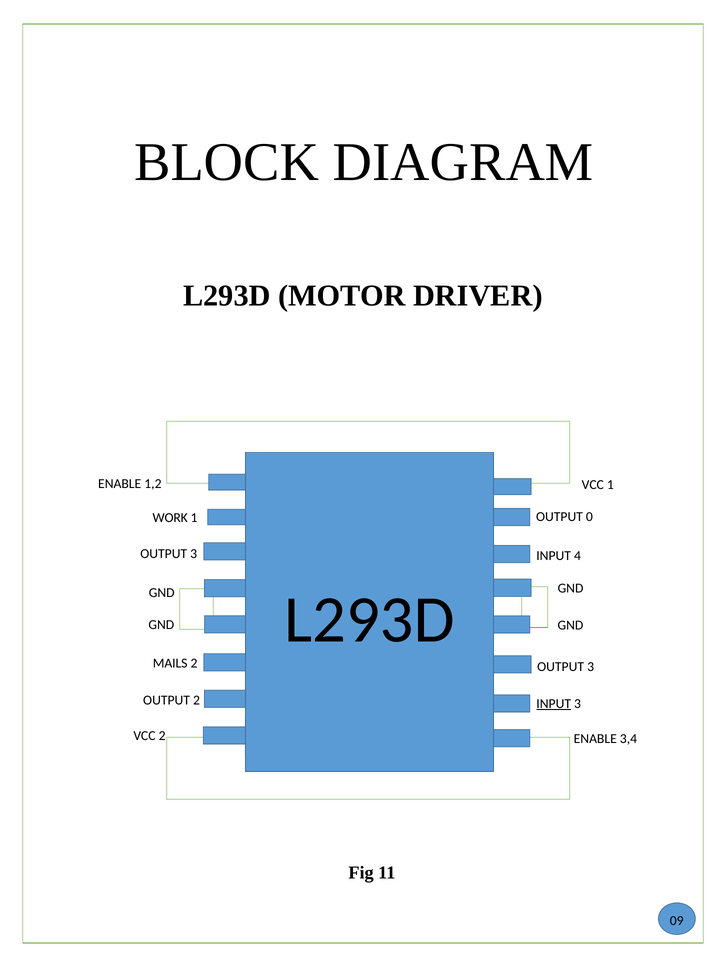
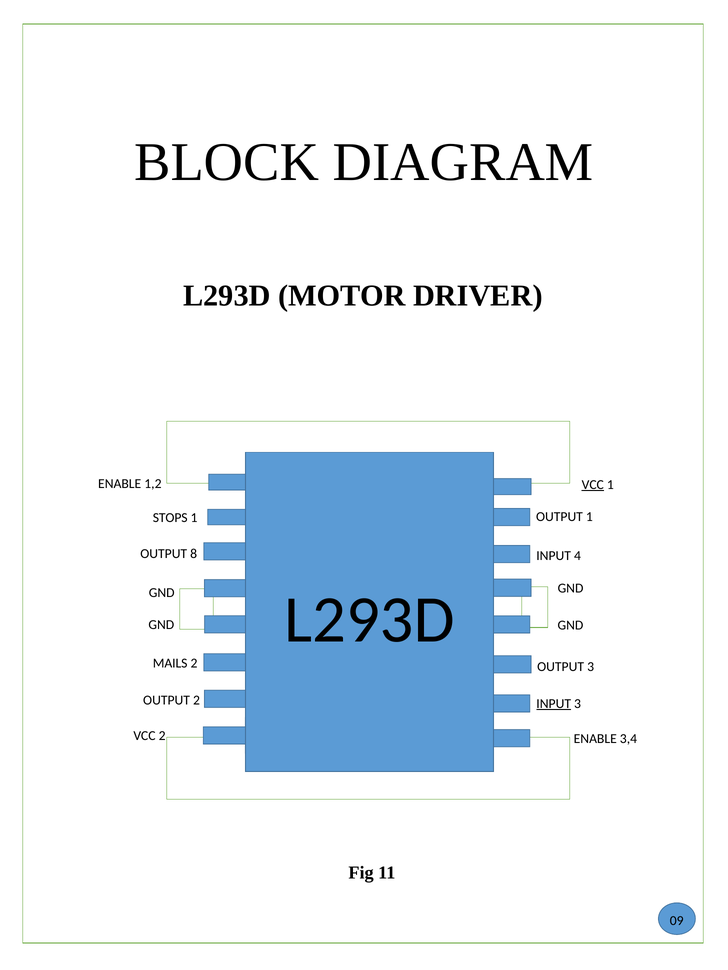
VCC underline: none -> present (593, 485)
OUTPUT 0: 0 -> 1 (589, 517)
WORK: WORK -> STOPS (170, 518)
3: 3 -> 8 (194, 554)
